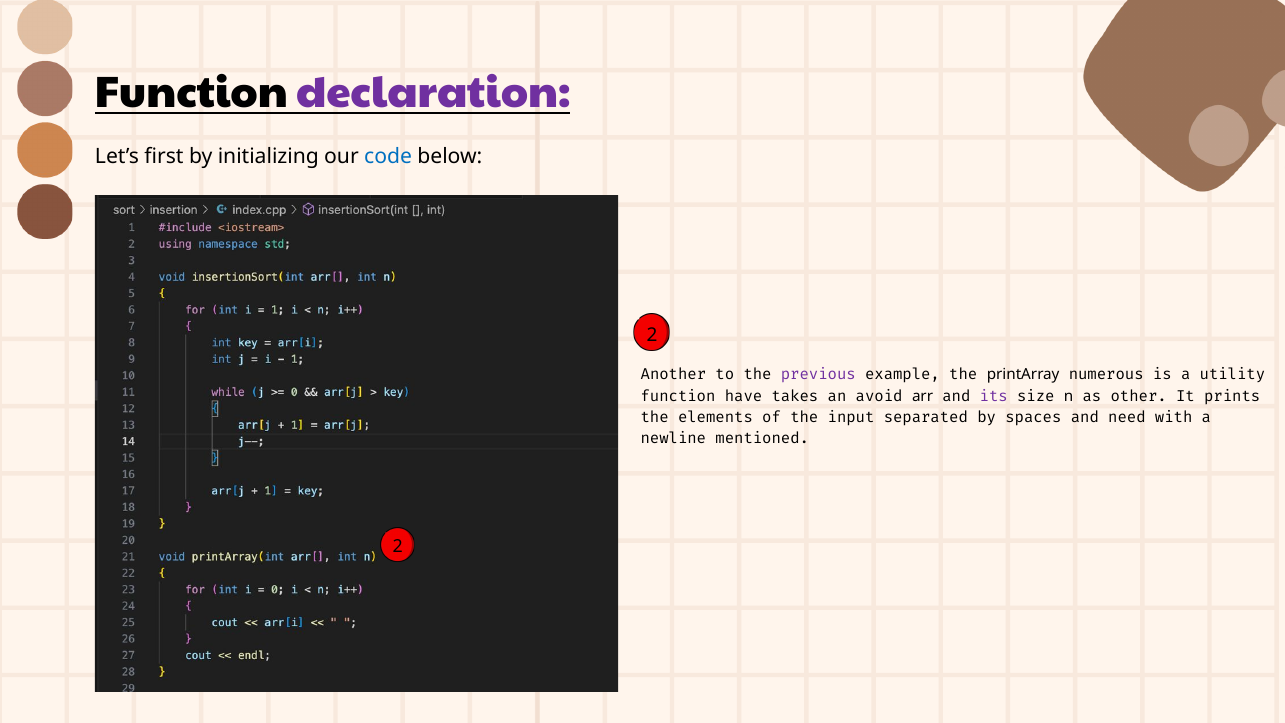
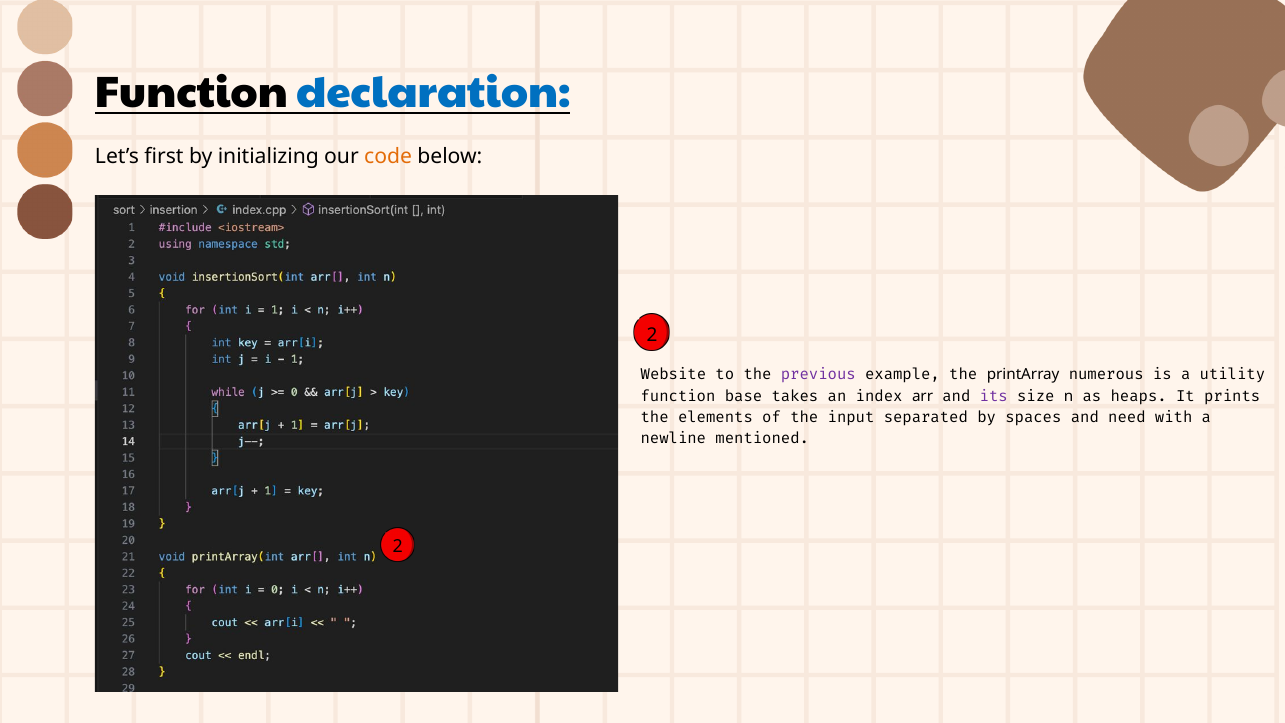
declaration colour: purple -> blue (433, 93)
code colour: blue -> orange (388, 157)
Another: Another -> Website (673, 375)
have: have -> base (744, 396)
avoid: avoid -> index (879, 396)
other: other -> heaps (1139, 396)
